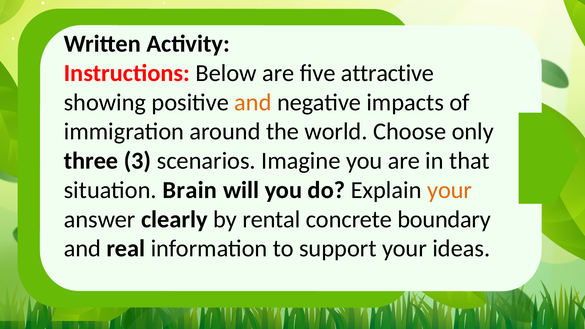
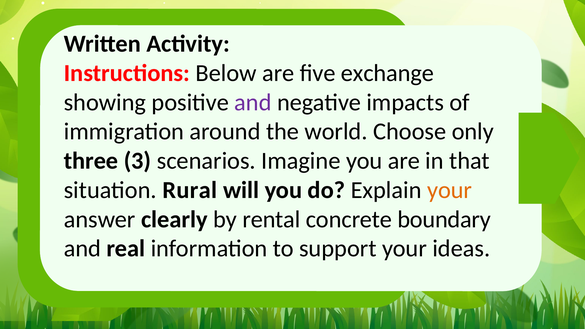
attractive: attractive -> exchange (387, 73)
and colour: orange -> purple (253, 102)
Brain: Brain -> Rural (190, 190)
